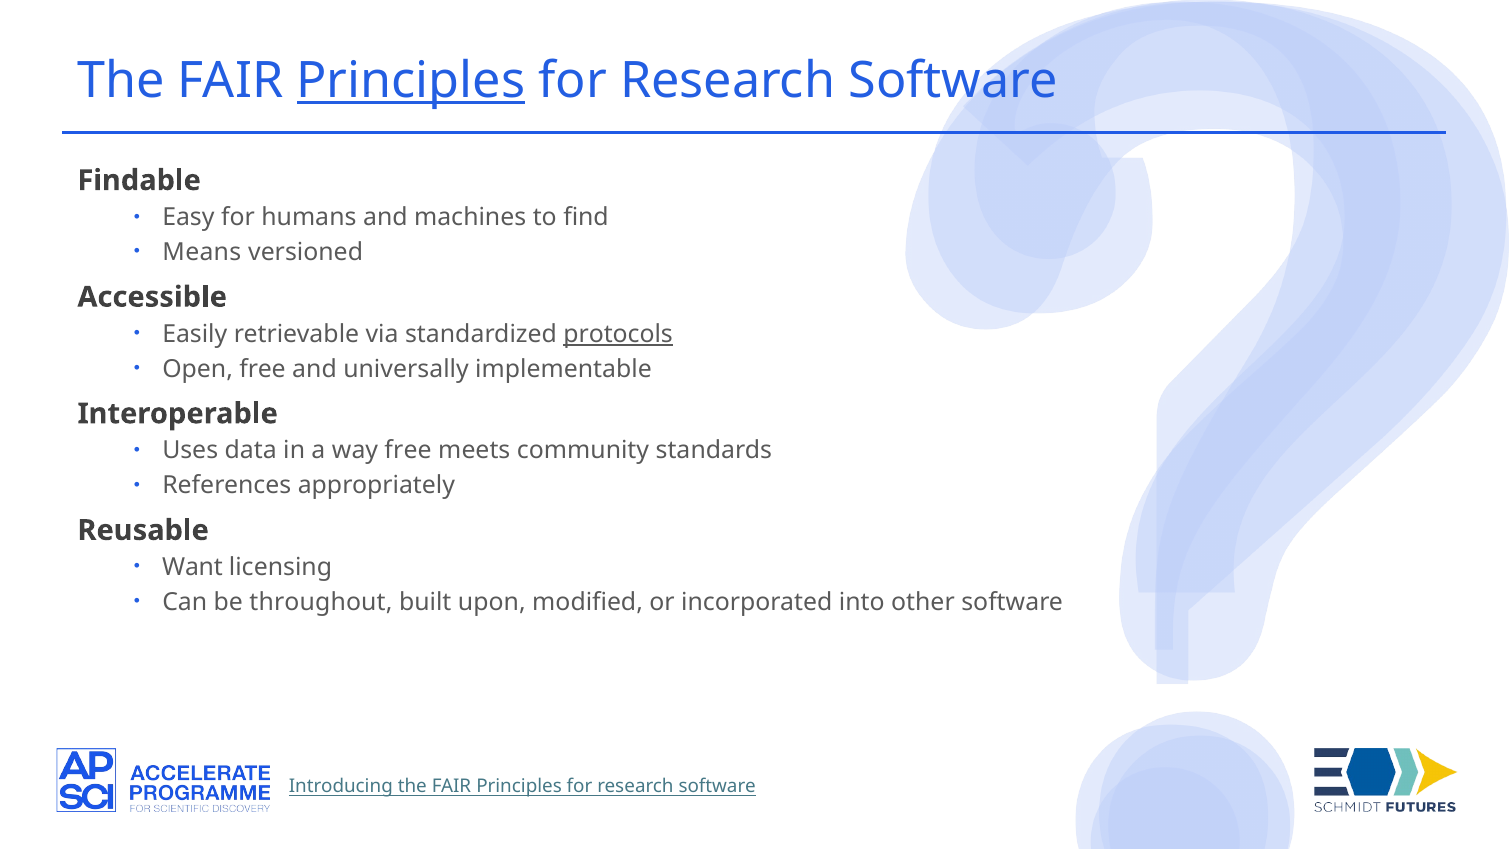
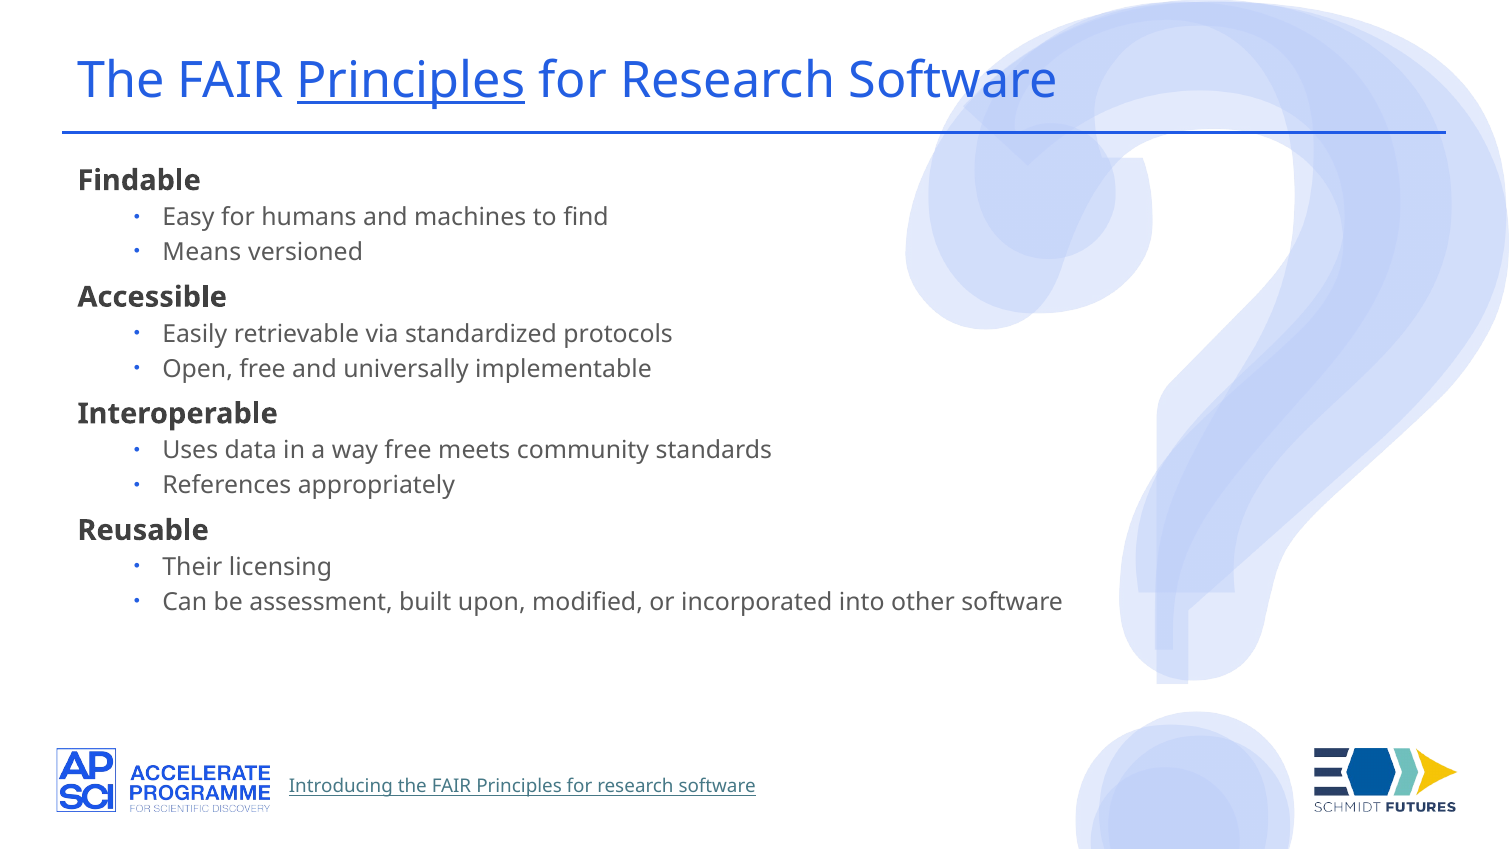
protocols underline: present -> none (618, 334)
Want: Want -> Their (192, 567)
throughout: throughout -> assessment (321, 602)
